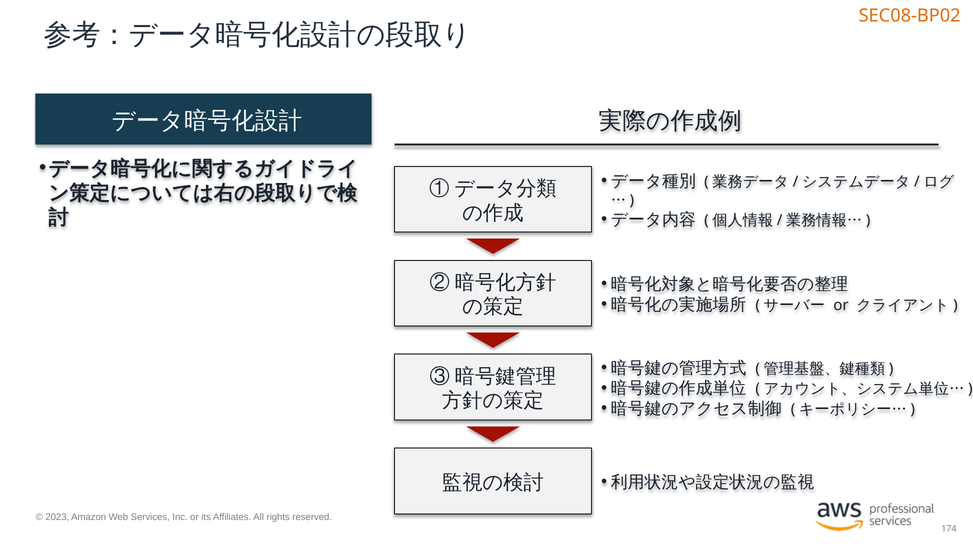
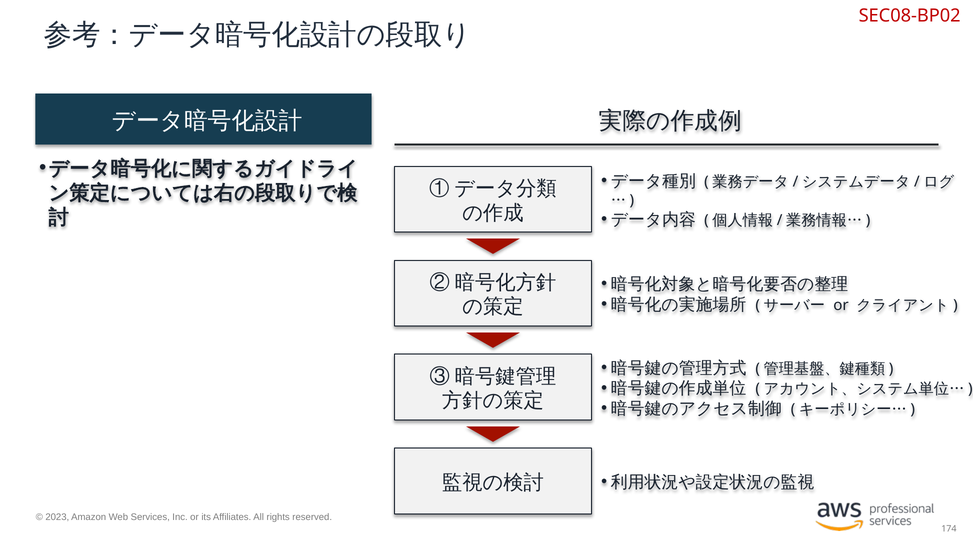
SEC08-BP02 colour: orange -> red (910, 16)
